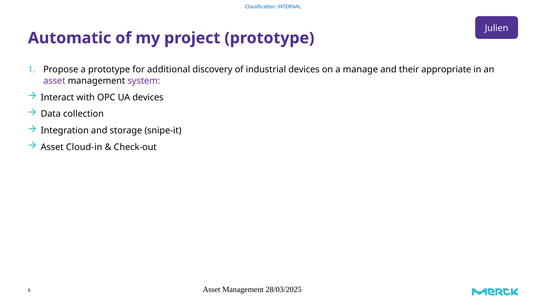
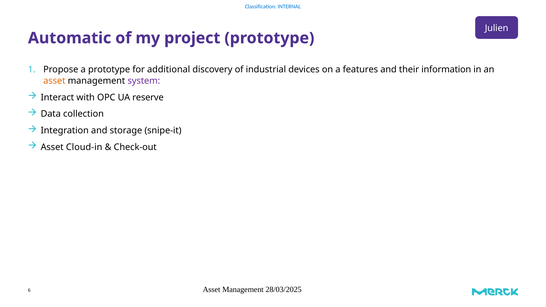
manage: manage -> features (360, 69)
appropriate: appropriate -> information (446, 69)
asset colour: purple -> orange (54, 81)
UA devices: devices -> reserve (148, 97)
